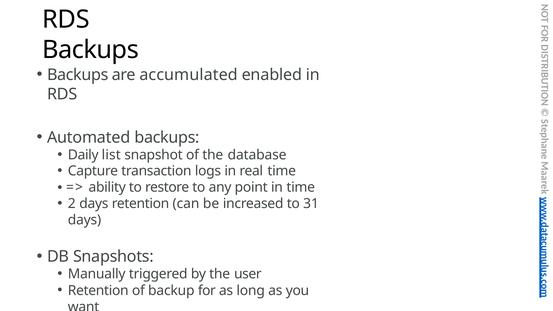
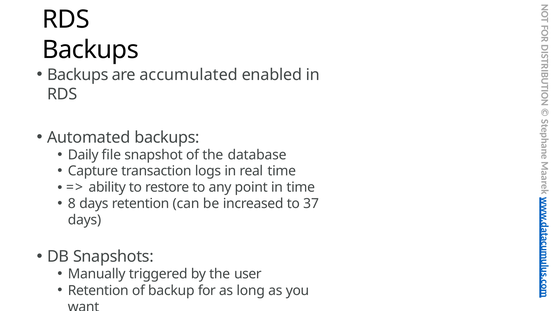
list: list -> file (111, 155)
2: 2 -> 8 (72, 204)
31: 31 -> 37 (311, 204)
